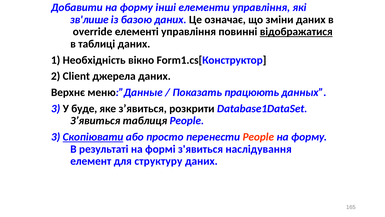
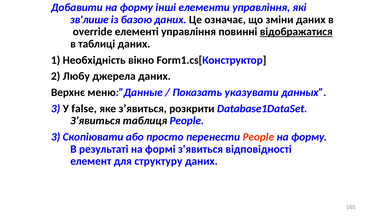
Client: Client -> Любу (76, 76)
працюють: працюють -> указувати (252, 92)
буде: буде -> false (84, 108)
Скопіювати underline: present -> none (93, 137)
наслідування: наслідування -> відповідності (259, 149)
